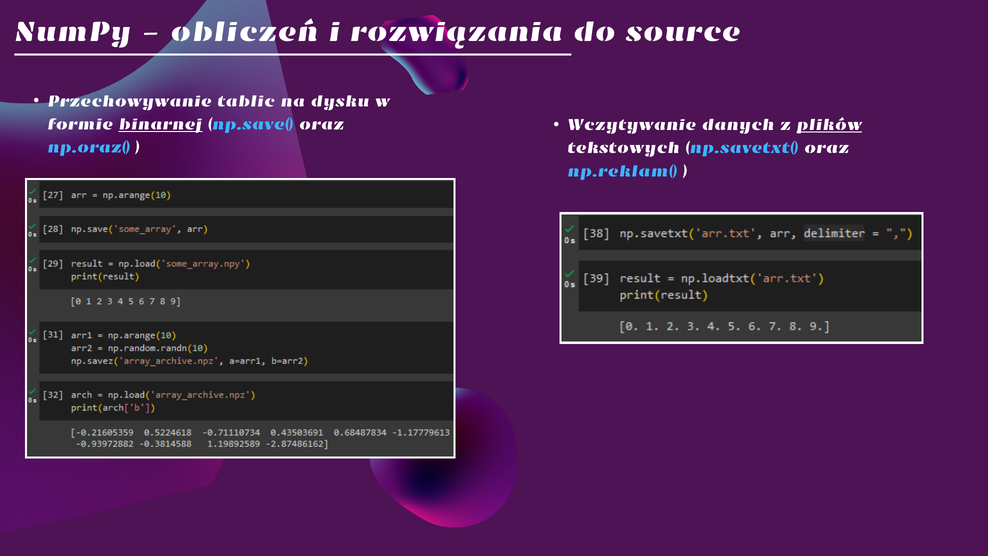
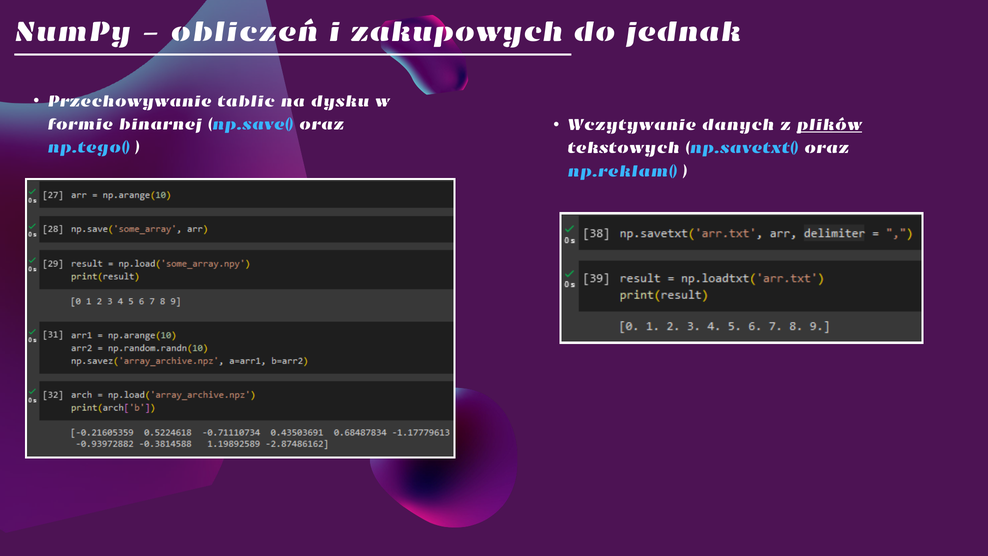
rozwiązania: rozwiązania -> zakupowych (457, 32)
source: source -> jednak (684, 32)
binarnej underline: present -> none (160, 124)
np.oraz(: np.oraz( -> np.tego( (89, 147)
